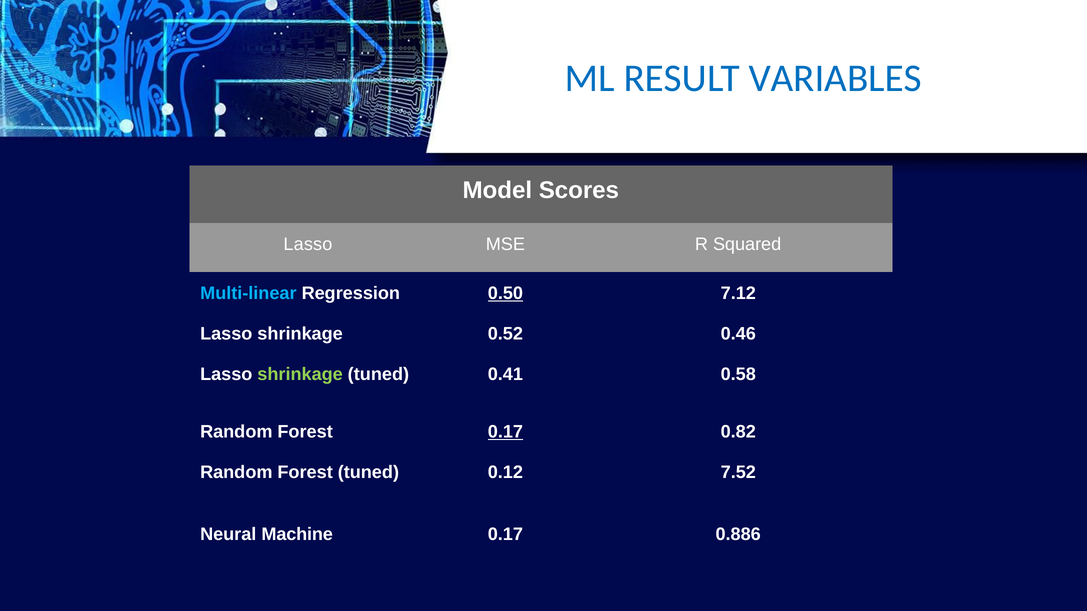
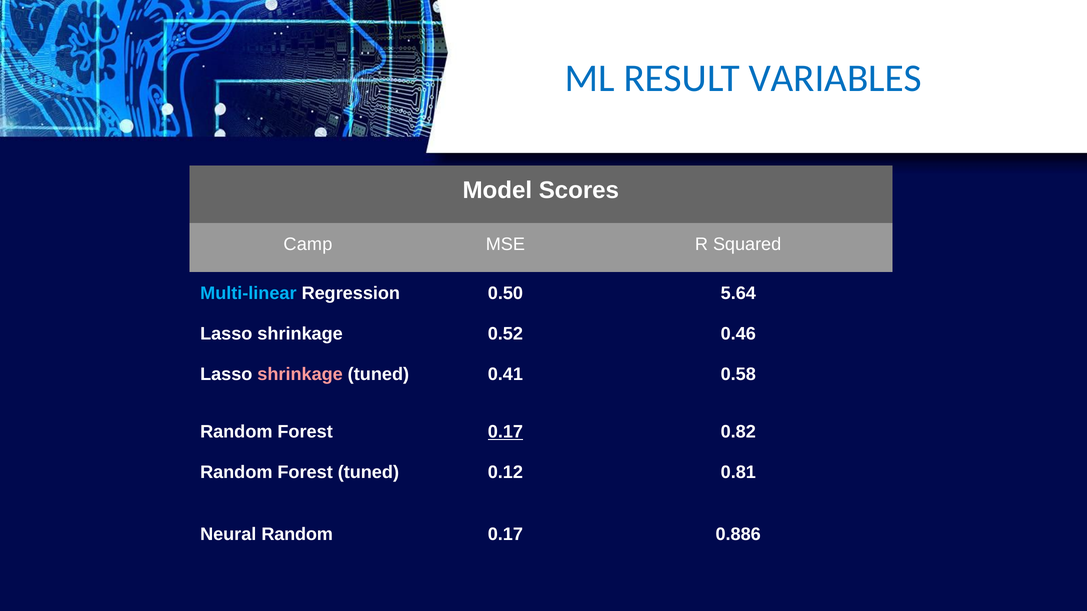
Lasso: Lasso -> Camp (308, 244)
0.50 underline: present -> none (505, 294)
7.12: 7.12 -> 5.64 (738, 294)
shrinkage colour: light green -> pink (300, 375)
7.52: 7.52 -> 0.81 (738, 473)
Neural Machine: Machine -> Random (297, 535)
